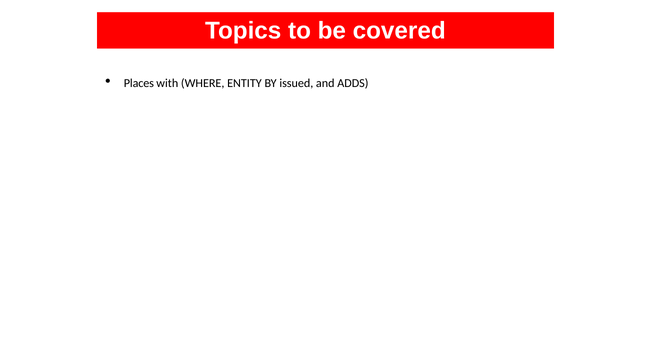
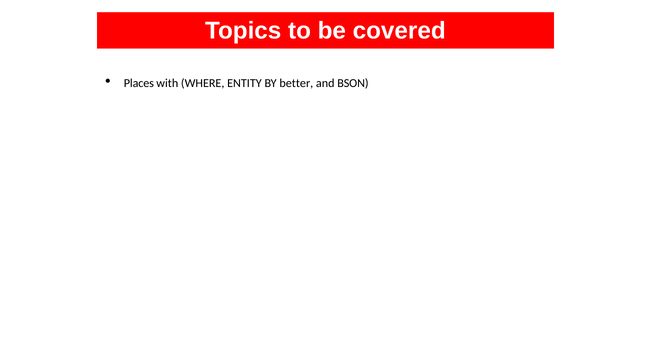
issued: issued -> better (296, 83)
ADDS: ADDS -> BSON (353, 83)
